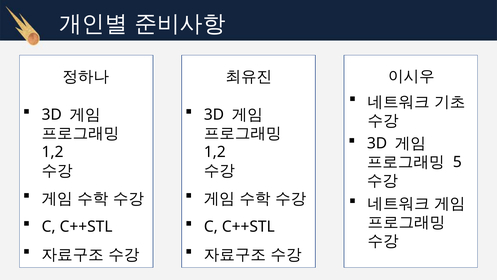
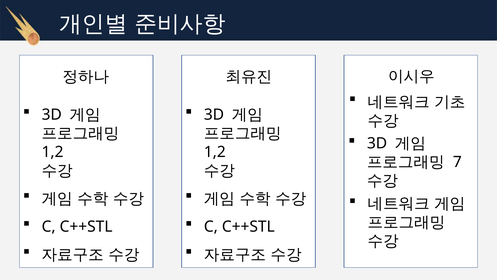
5: 5 -> 7 (457, 162)
